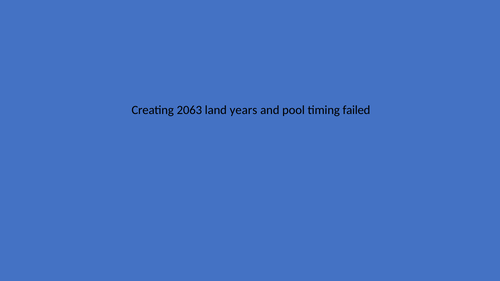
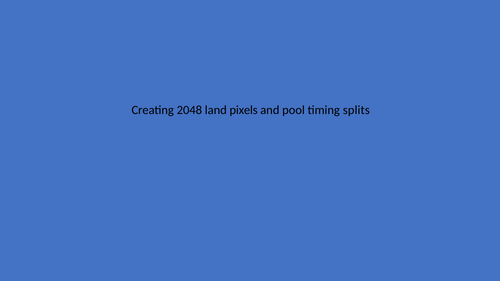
2063: 2063 -> 2048 (189, 110)
years: years -> pixels (244, 110)
failed: failed -> splits (356, 110)
